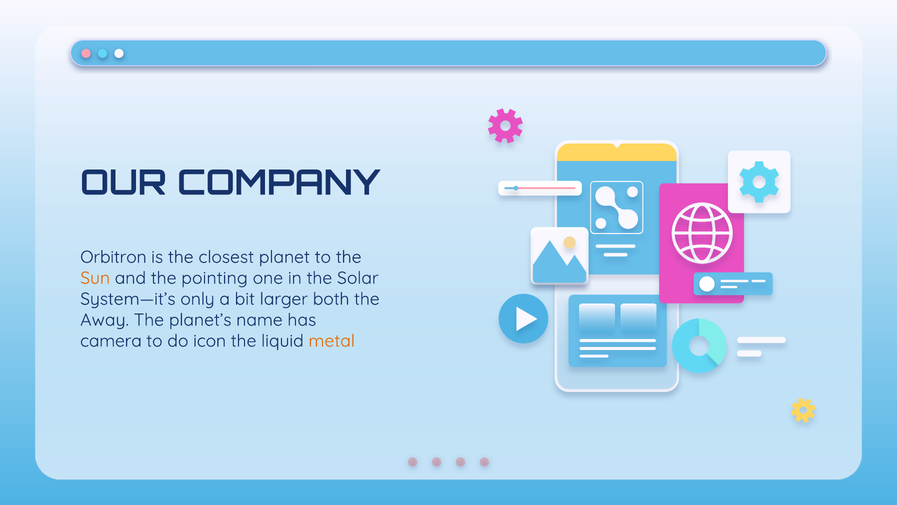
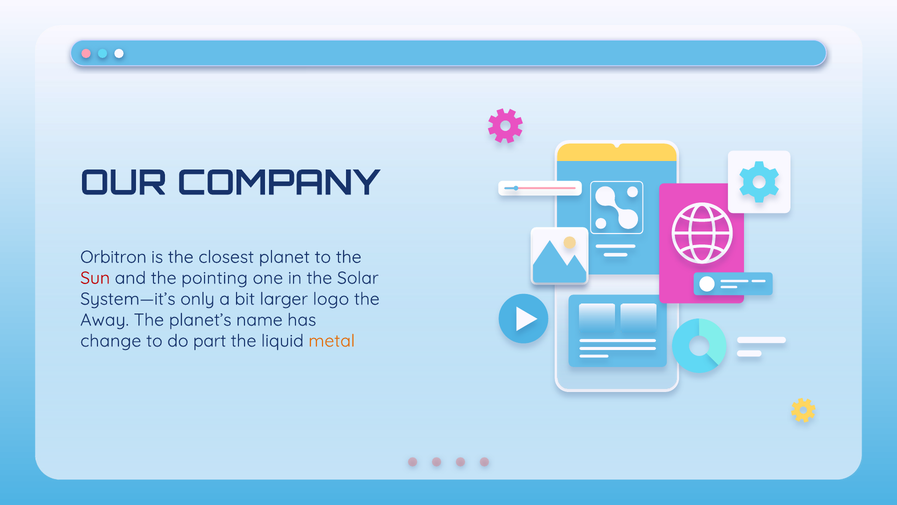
Sun colour: orange -> red (95, 278)
both: both -> logo (331, 299)
camera: camera -> change (111, 341)
icon: icon -> part (210, 341)
